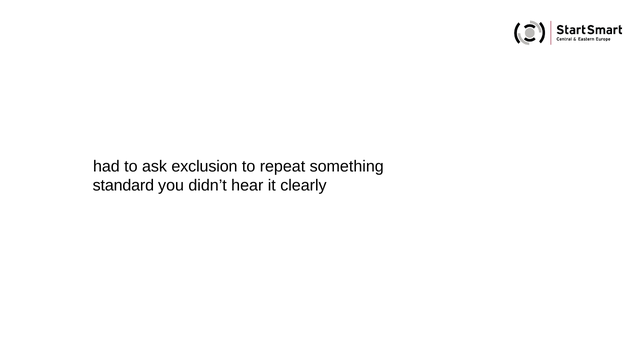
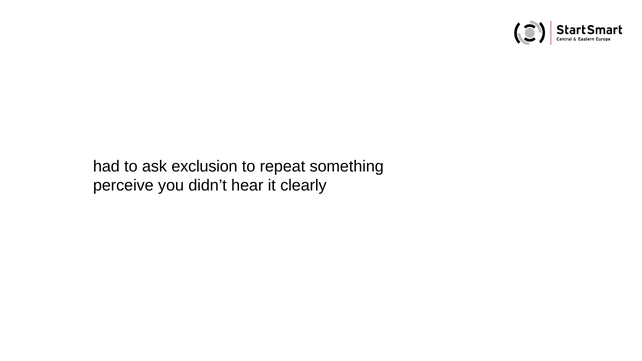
standard: standard -> perceive (123, 186)
